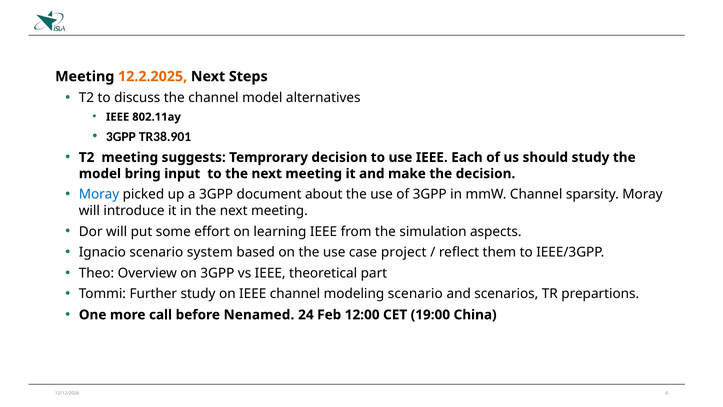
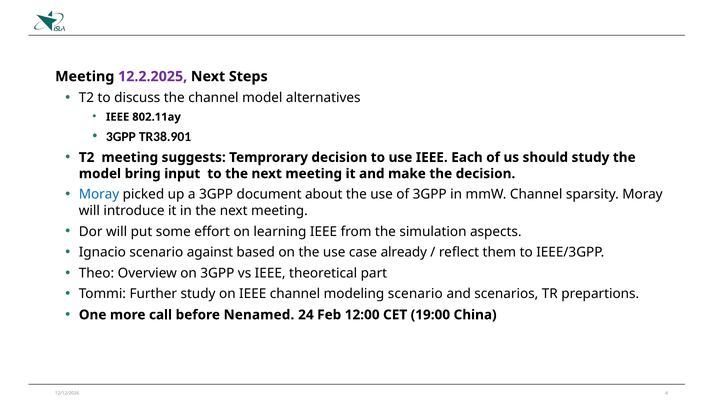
12.2.2025 colour: orange -> purple (153, 76)
system: system -> against (210, 252)
project: project -> already (404, 252)
